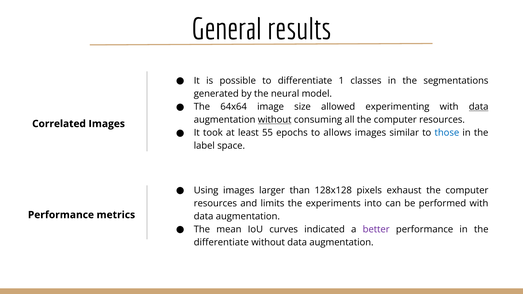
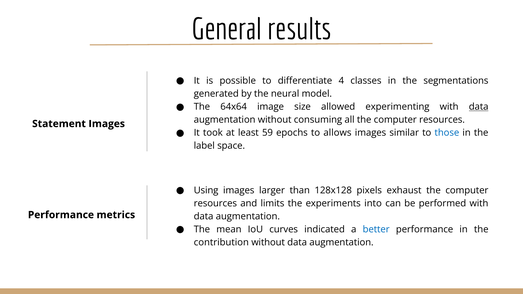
1: 1 -> 4 (341, 81)
without underline: present -> none (275, 120)
Correlated: Correlated -> Statement (59, 124)
55: 55 -> 59 (267, 133)
better colour: purple -> blue (376, 229)
differentiate: differentiate -> contribution (221, 242)
